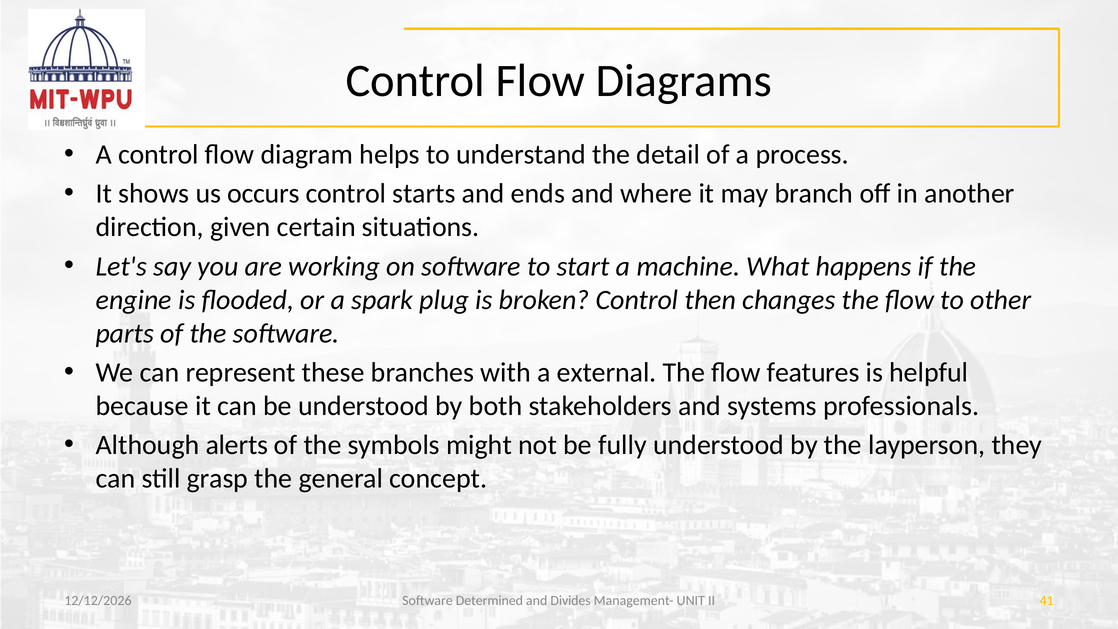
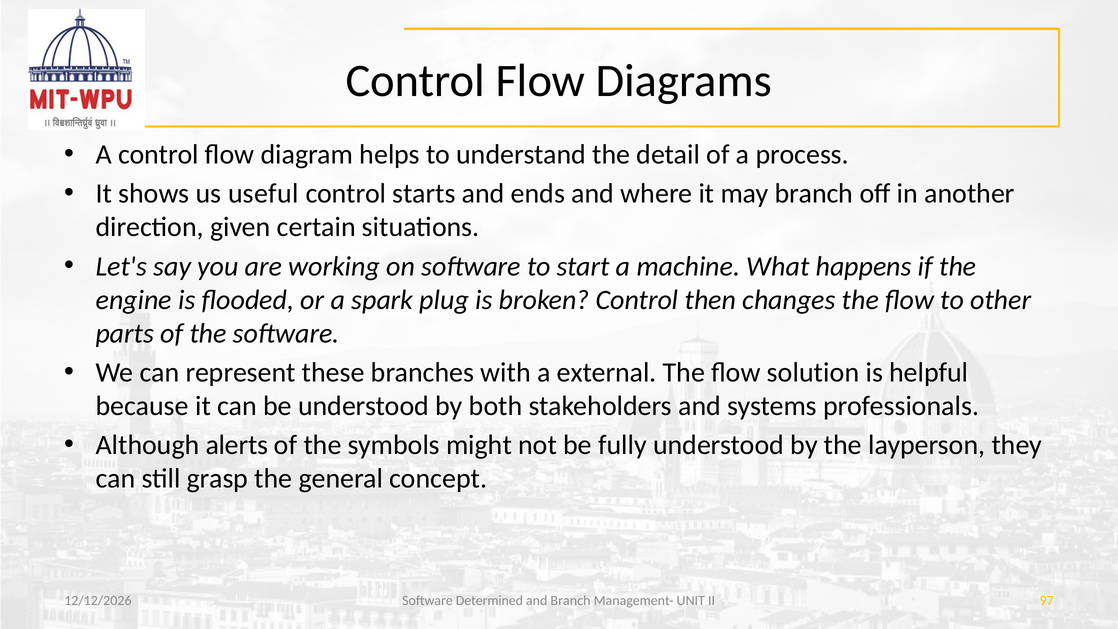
occurs: occurs -> useful (263, 194)
features: features -> solution (813, 372)
and Divides: Divides -> Branch (570, 600)
41: 41 -> 97 (1047, 600)
